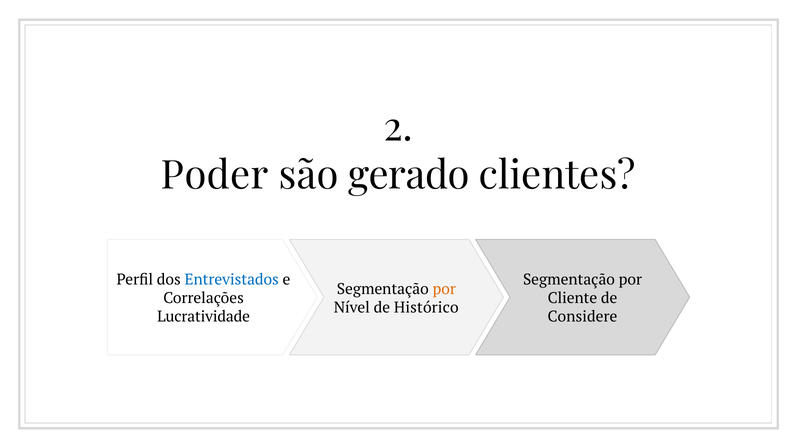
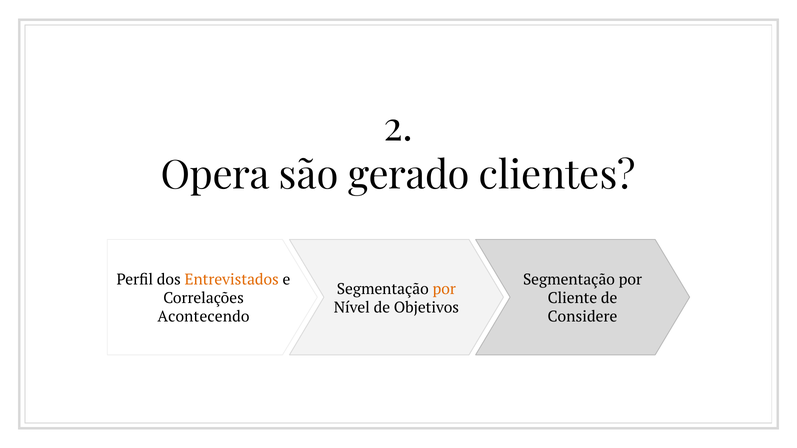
Poder: Poder -> Opera (215, 176)
Entrevistados colour: blue -> orange (232, 280)
Histórico: Histórico -> Objetivos (426, 308)
Lucratividade: Lucratividade -> Acontecendo (203, 317)
